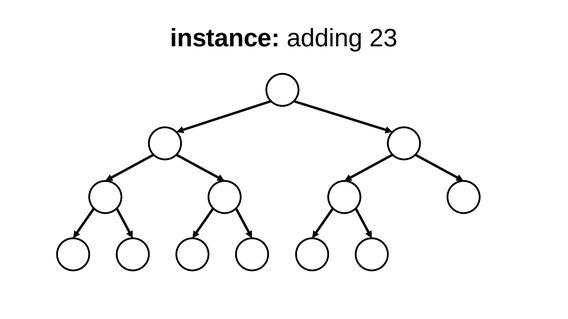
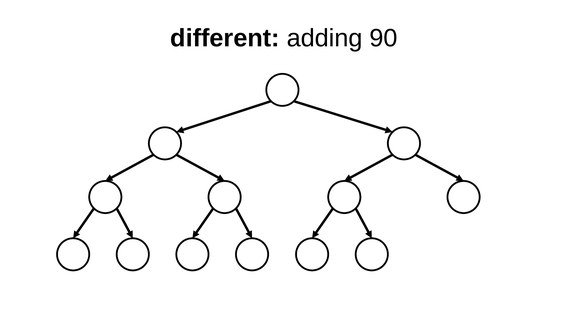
instance: instance -> different (225, 38)
23: 23 -> 90 (384, 38)
